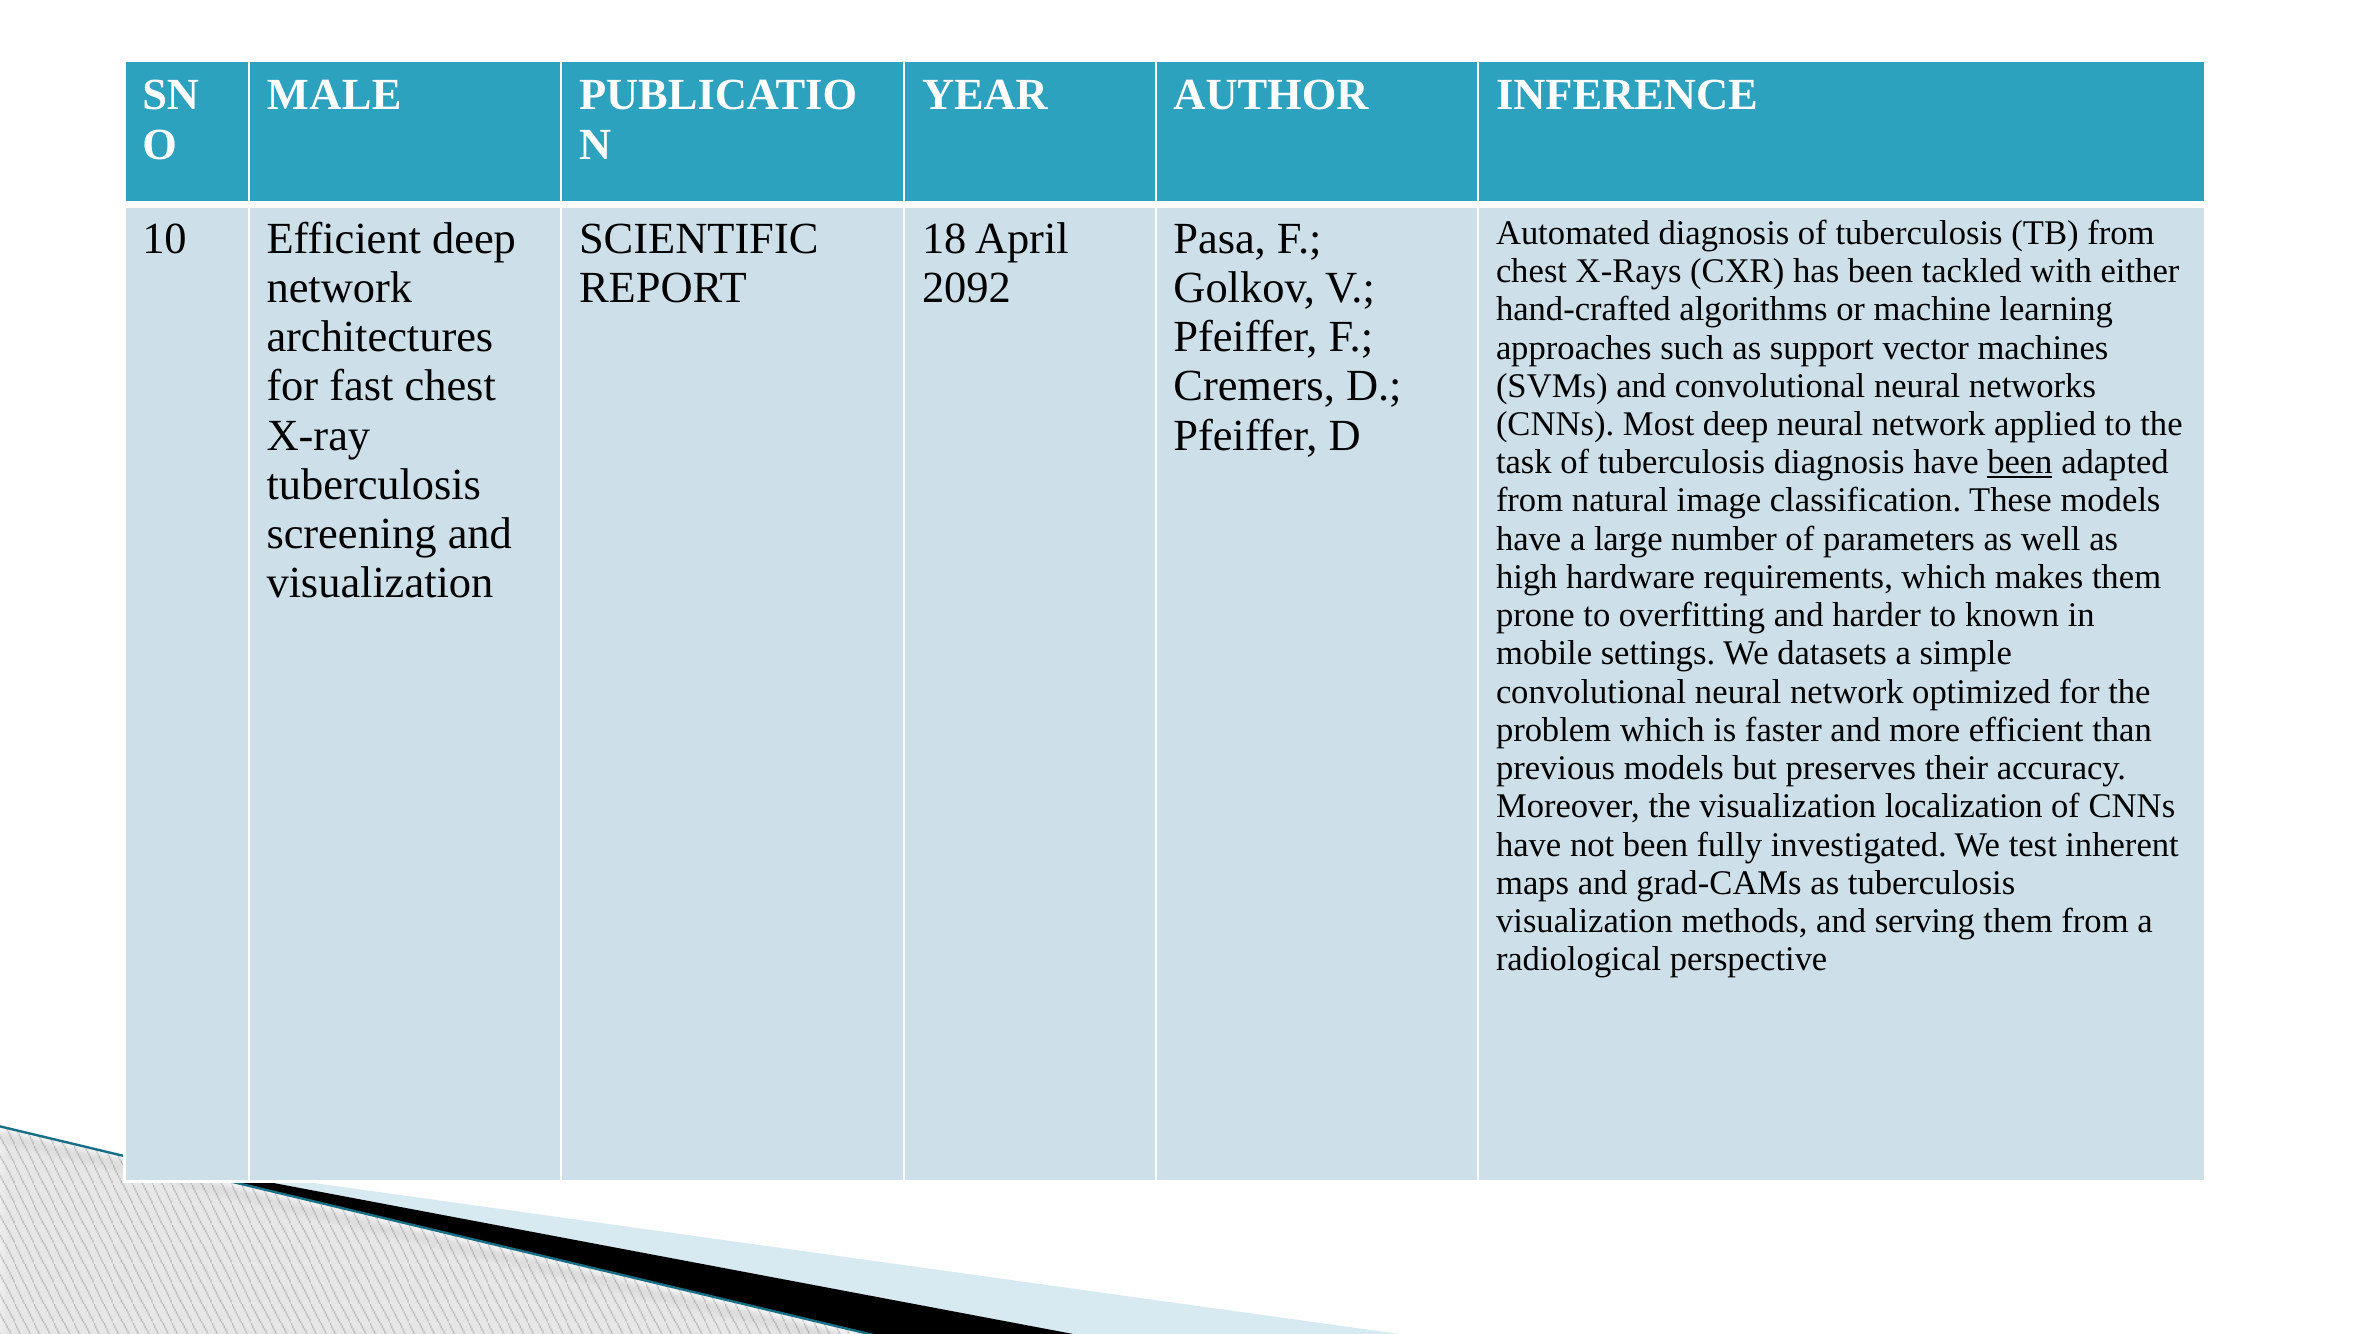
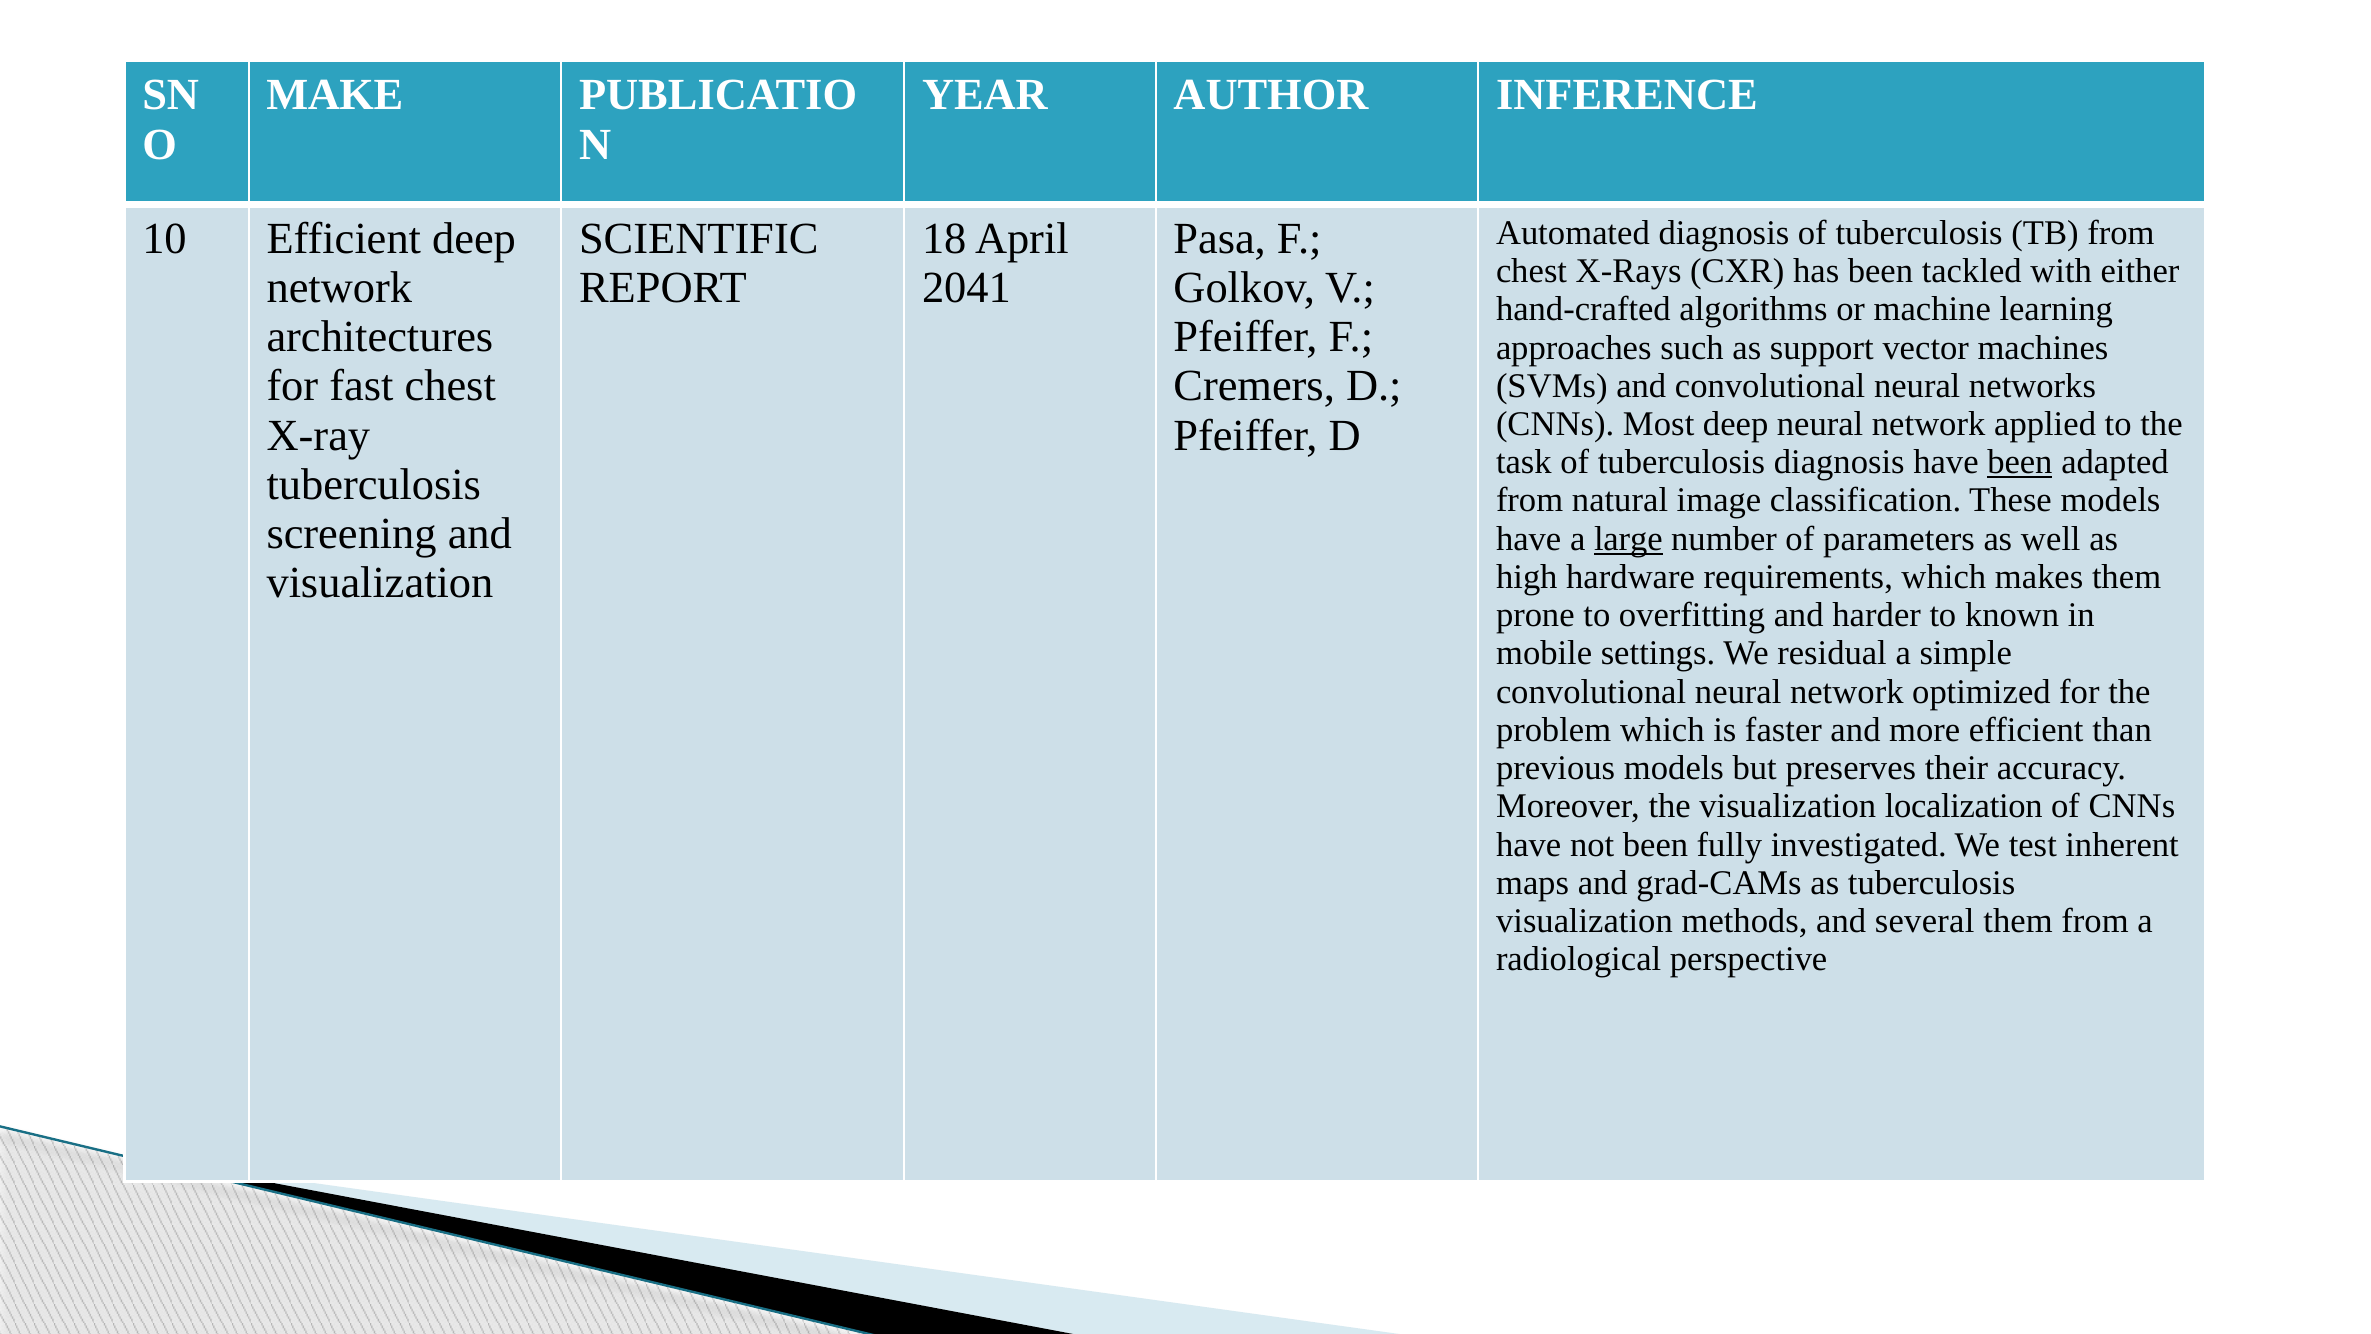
MALE: MALE -> MAKE (335, 95)
2092: 2092 -> 2041 (966, 288)
large underline: none -> present (1628, 539)
datasets: datasets -> residual (1832, 653)
serving: serving -> several (1925, 921)
